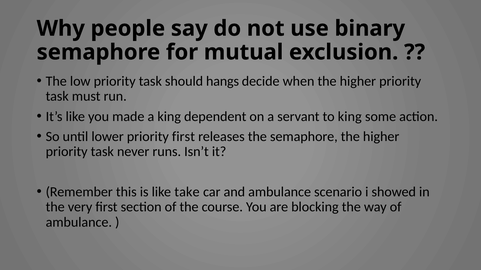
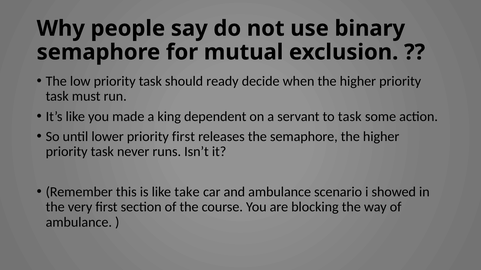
hangs: hangs -> ready (222, 81)
to king: king -> task (350, 117)
